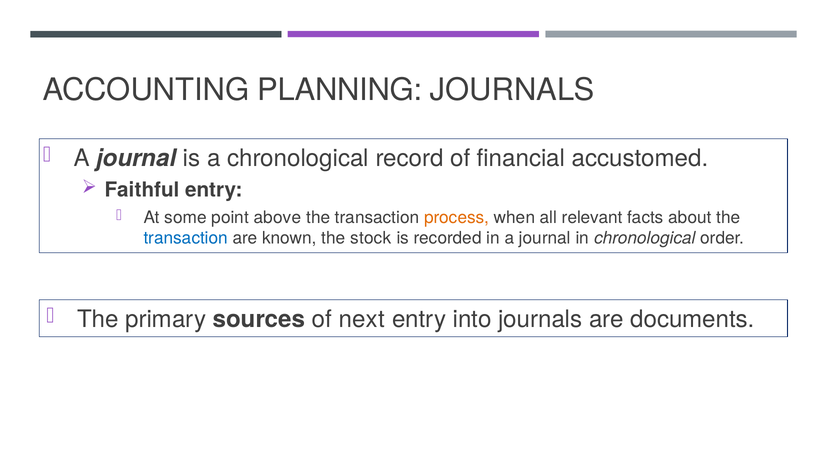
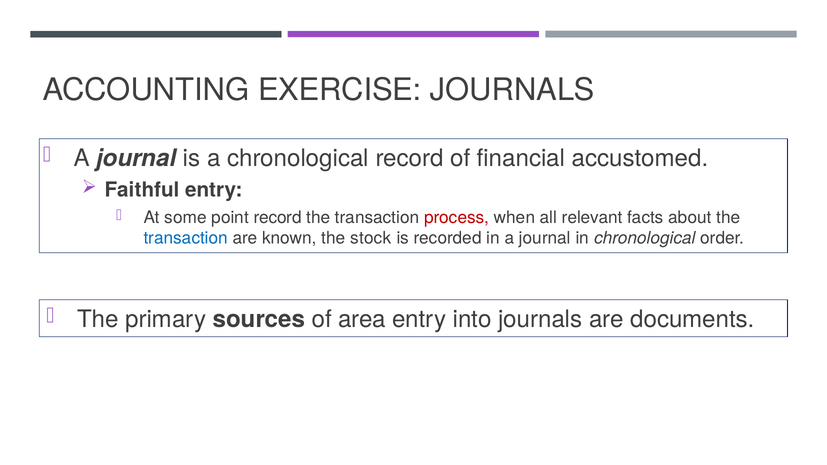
PLANNING: PLANNING -> EXERCISE (340, 90)
point above: above -> record (278, 218)
process colour: orange -> red (457, 218)
next: next -> area (362, 319)
